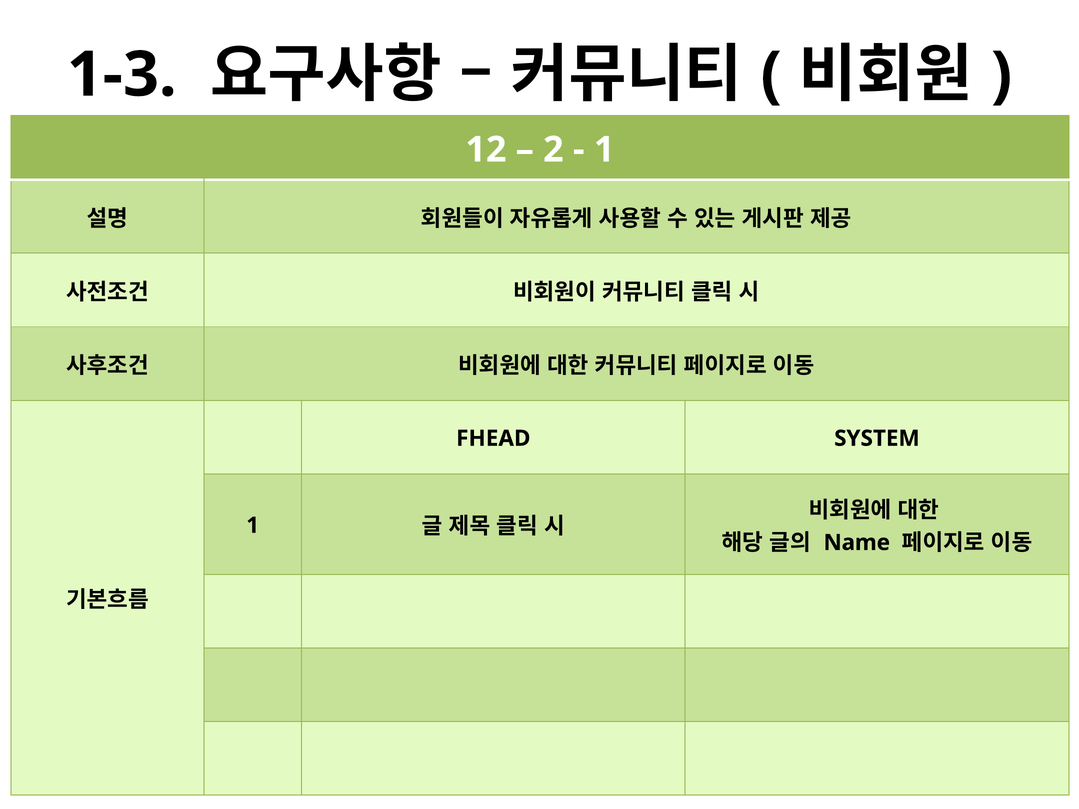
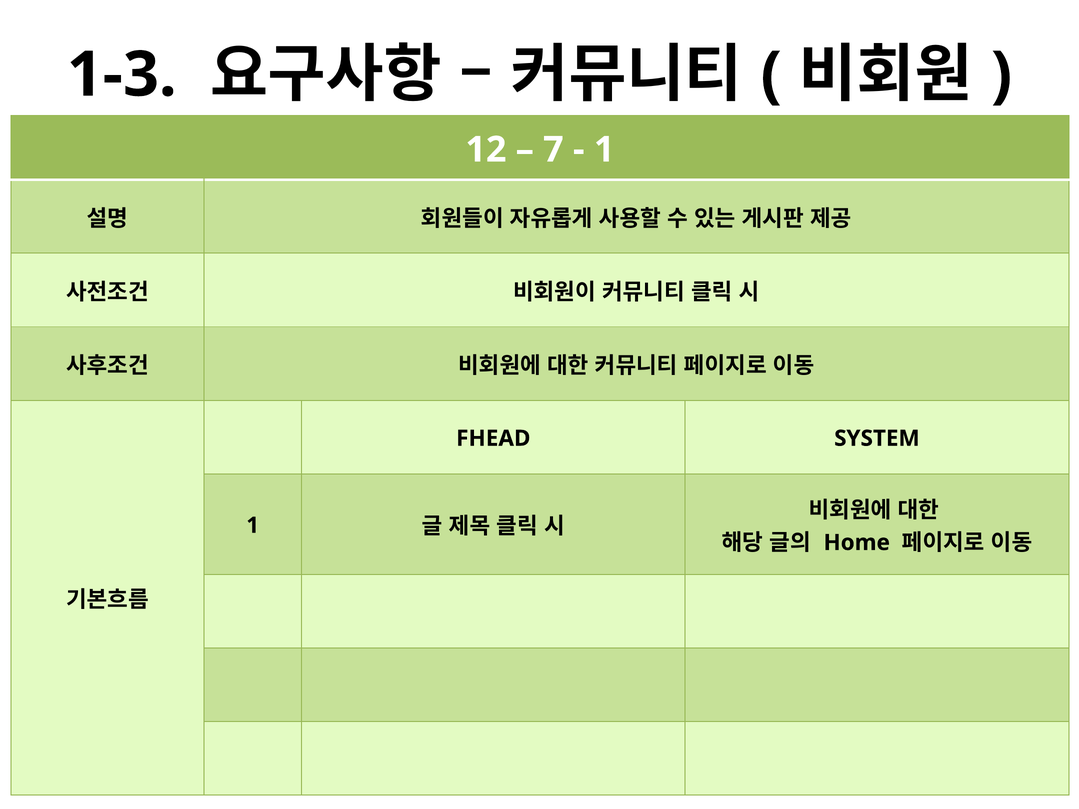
2: 2 -> 7 (553, 150)
Name: Name -> Home (857, 543)
